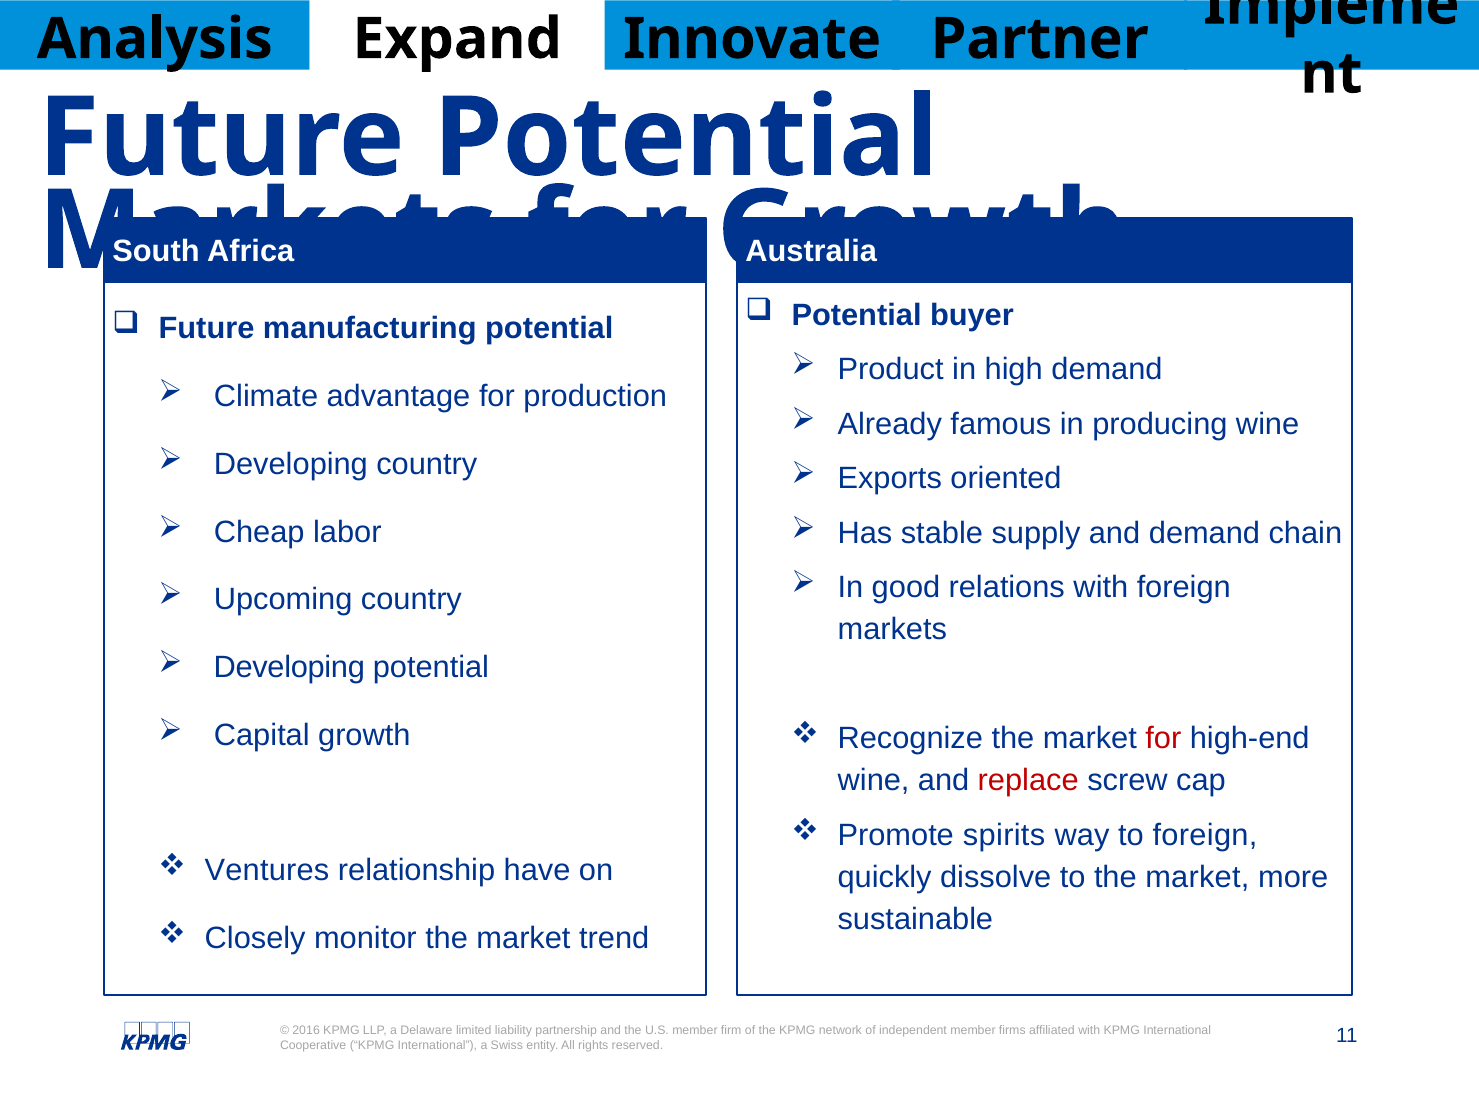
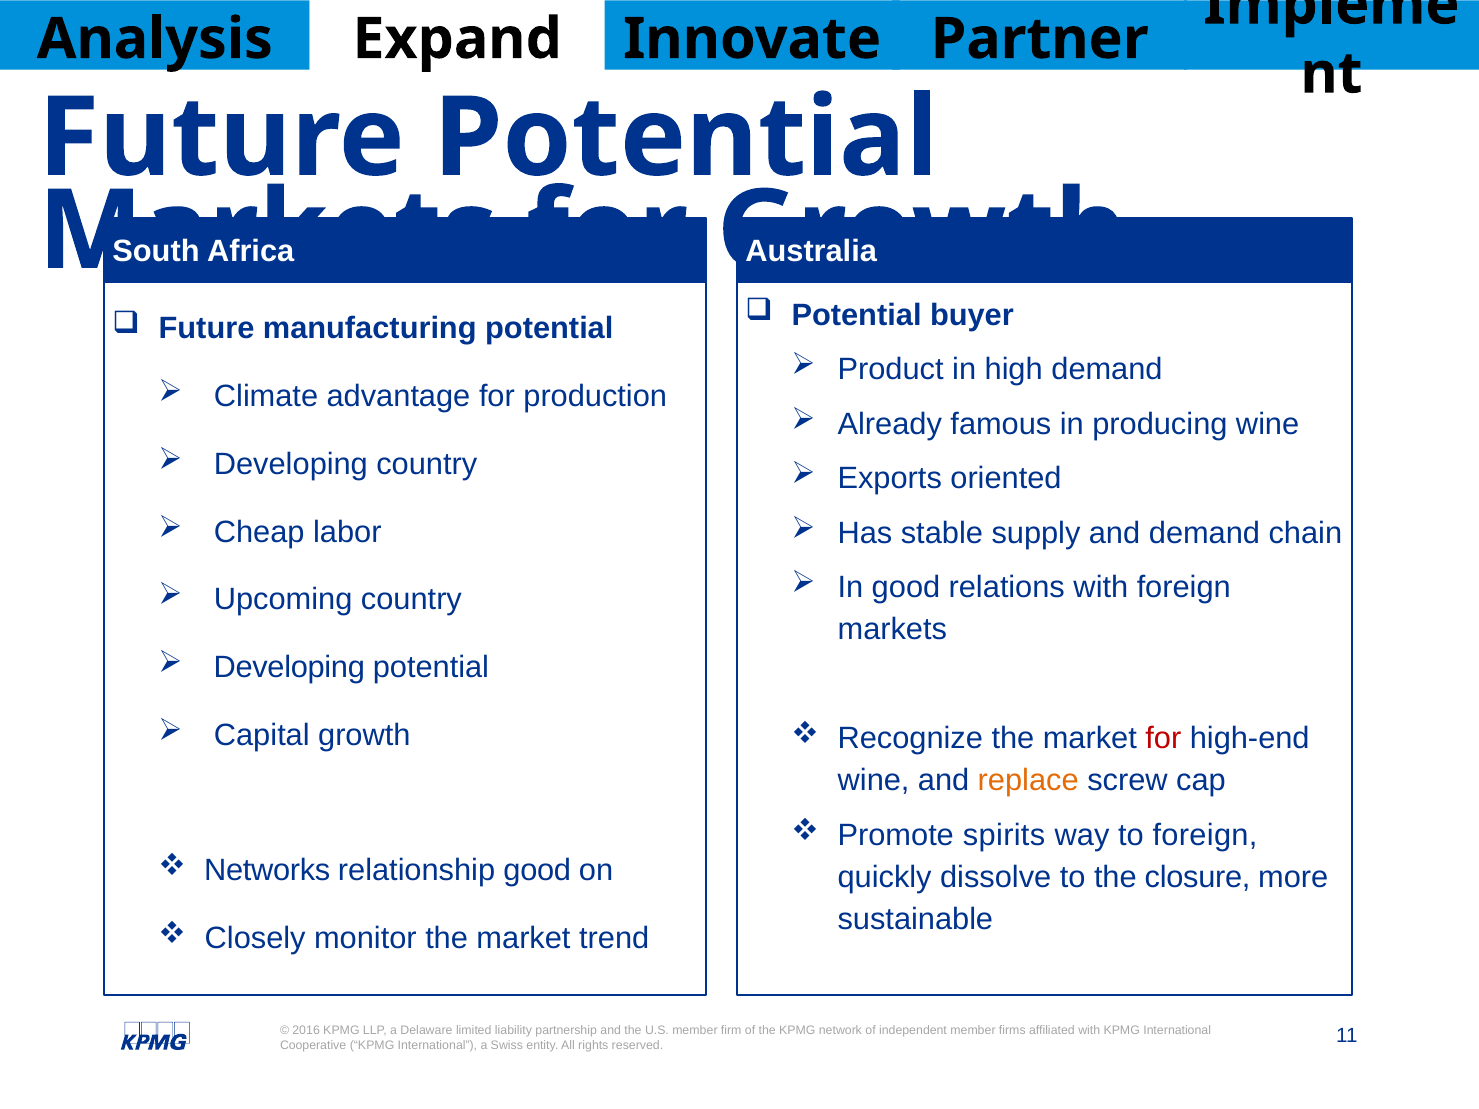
replace colour: red -> orange (1028, 781)
Ventures: Ventures -> Networks (267, 871)
relationship have: have -> good (537, 871)
to the market: market -> closure (1198, 877)
